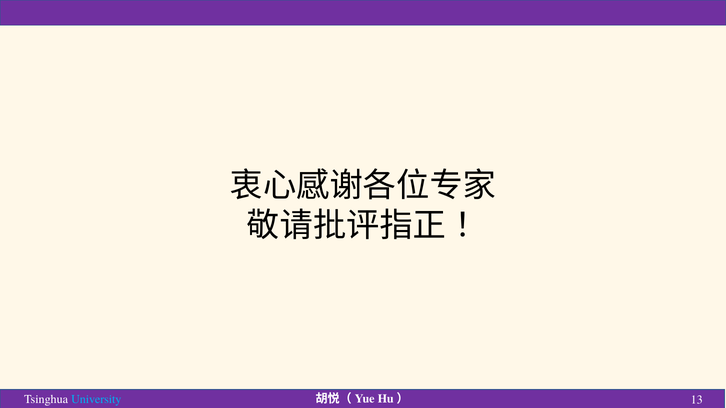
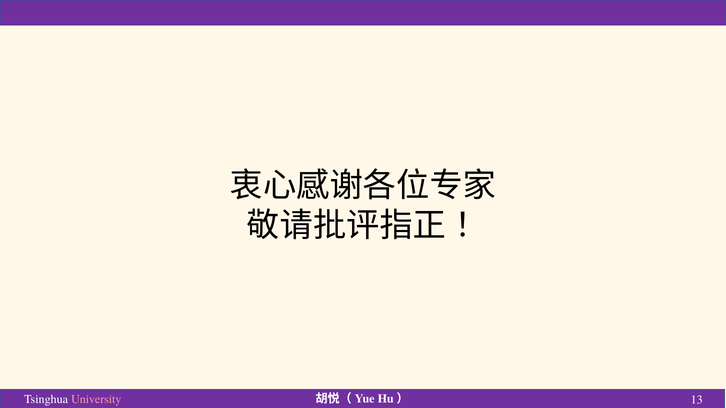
University colour: light blue -> pink (96, 400)
